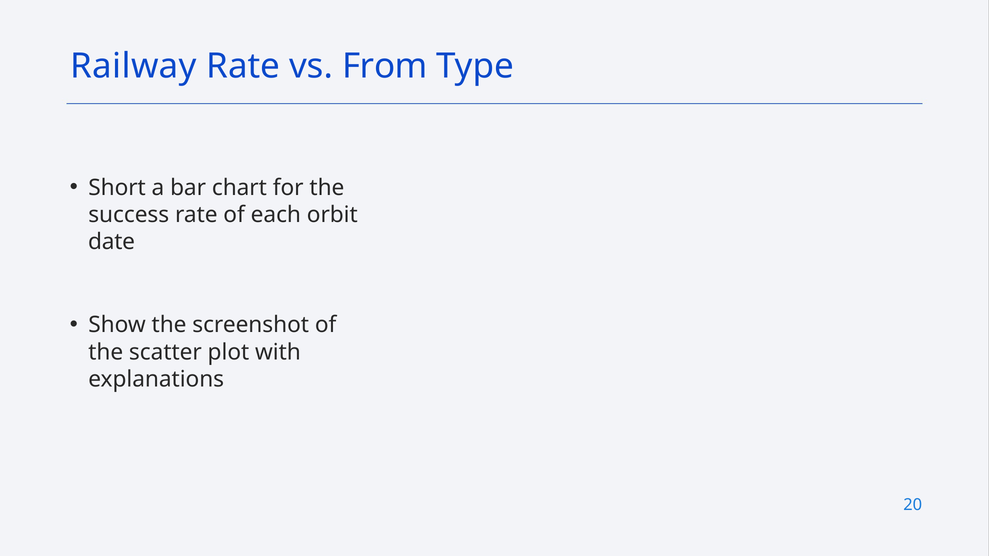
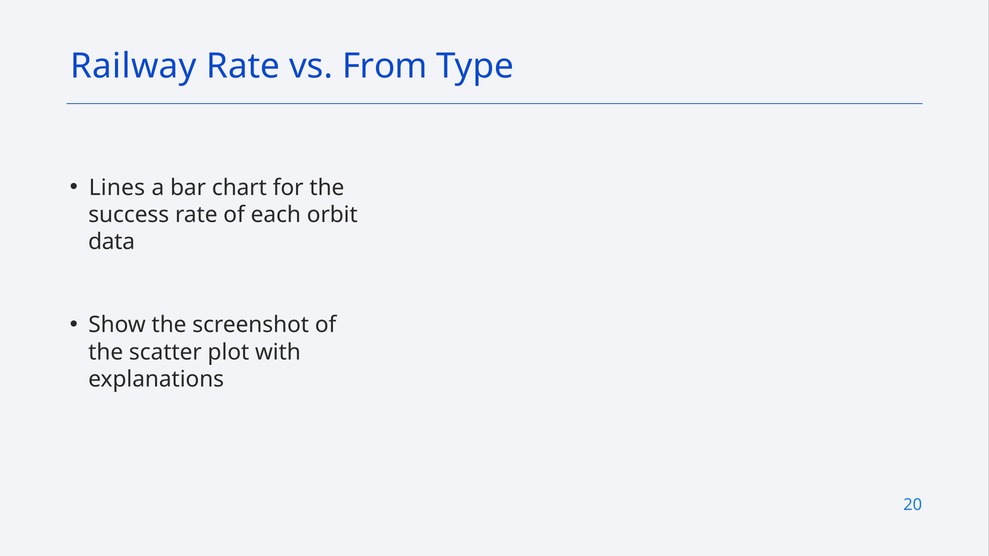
Short: Short -> Lines (117, 188)
date: date -> data (112, 242)
